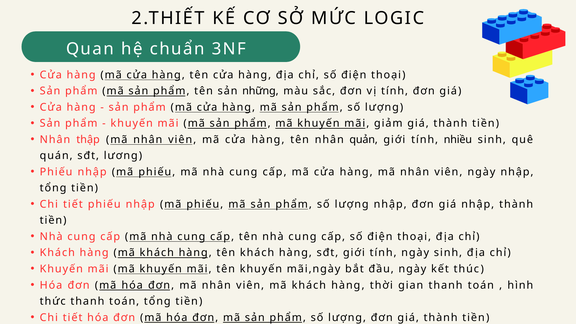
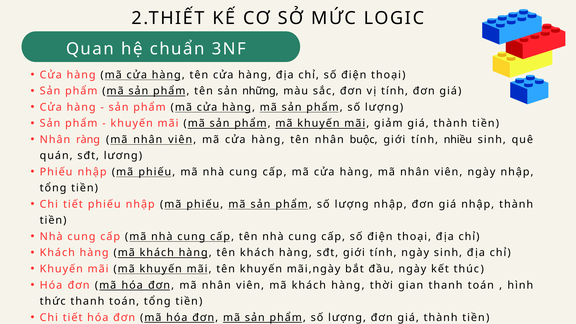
thập: thập -> ràng (88, 140)
quản: quản -> buộc (364, 140)
